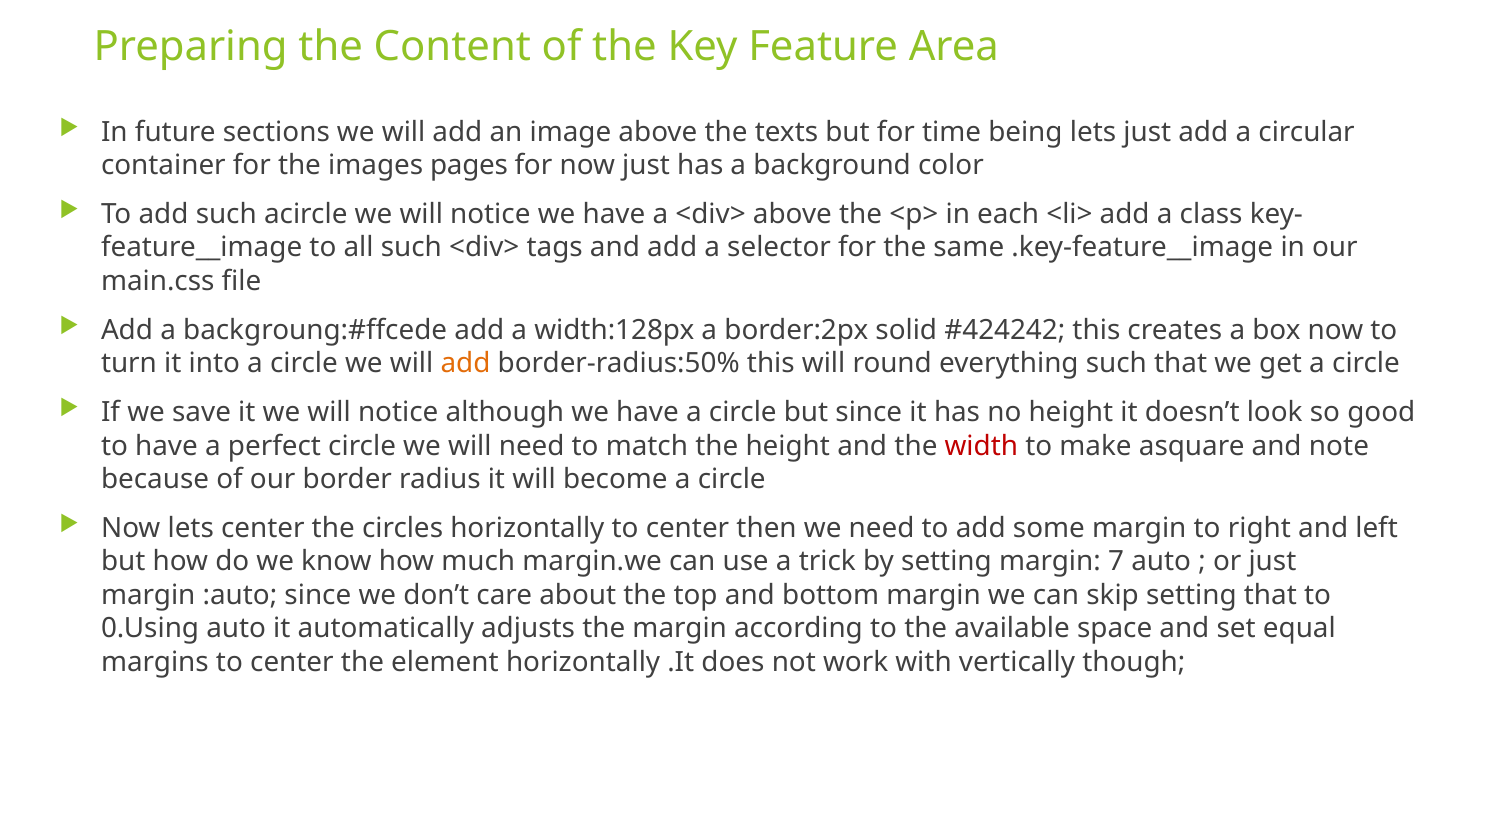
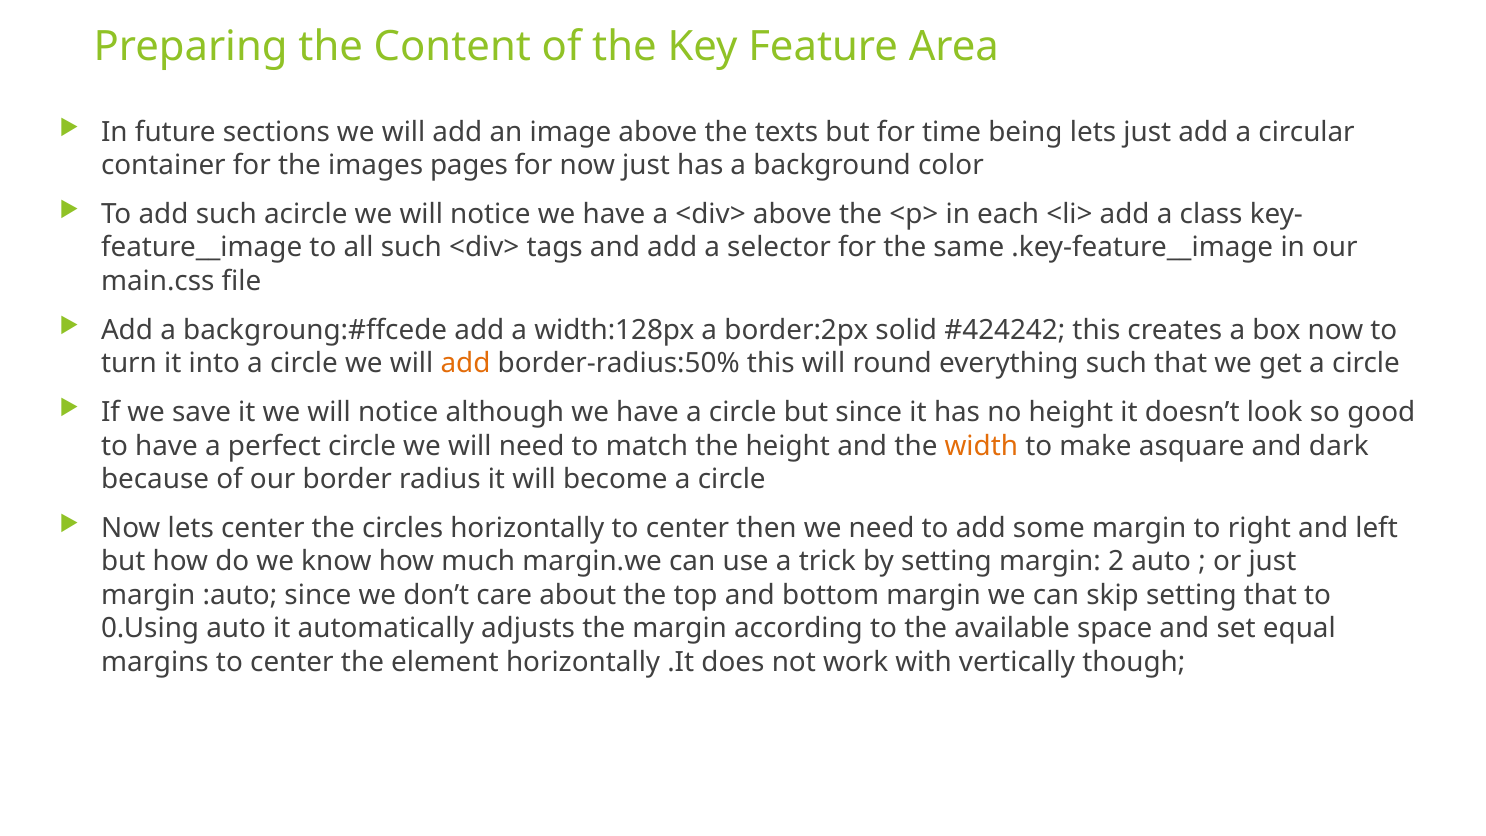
width colour: red -> orange (981, 446)
note: note -> dark (1339, 446)
7: 7 -> 2 (1116, 562)
